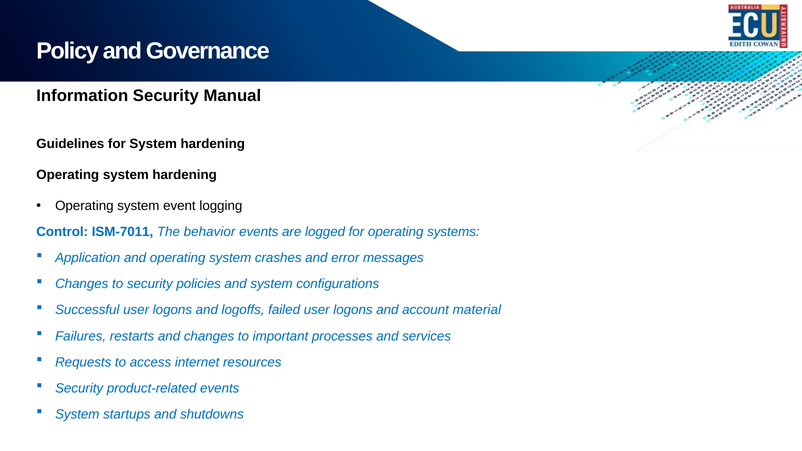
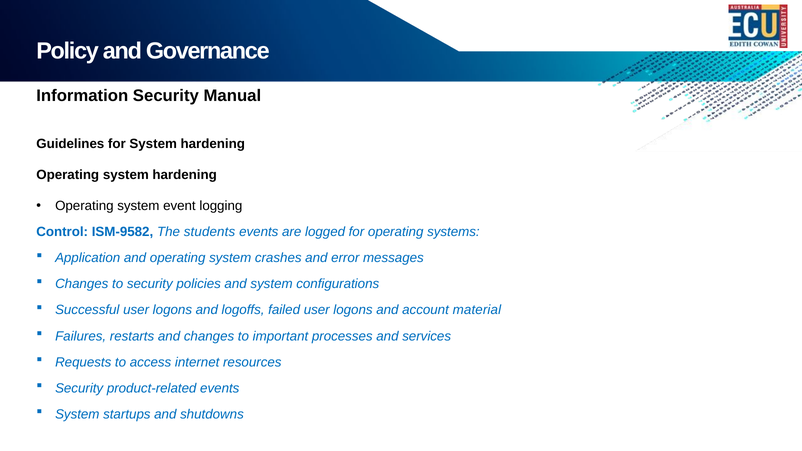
ISM-7011: ISM-7011 -> ISM-9582 (123, 232)
behavior: behavior -> students (209, 232)
